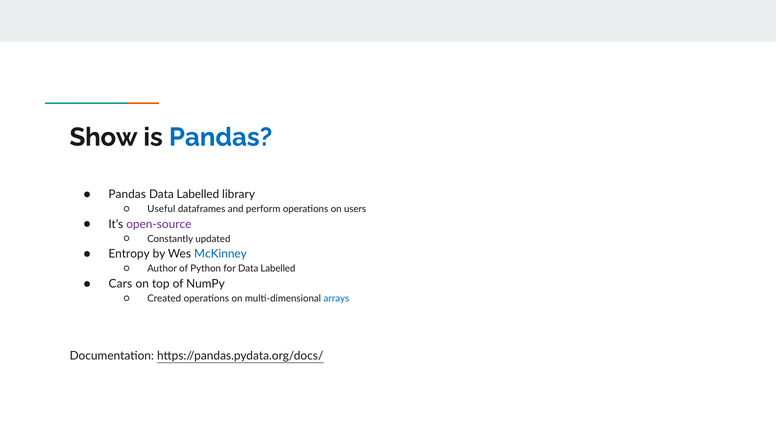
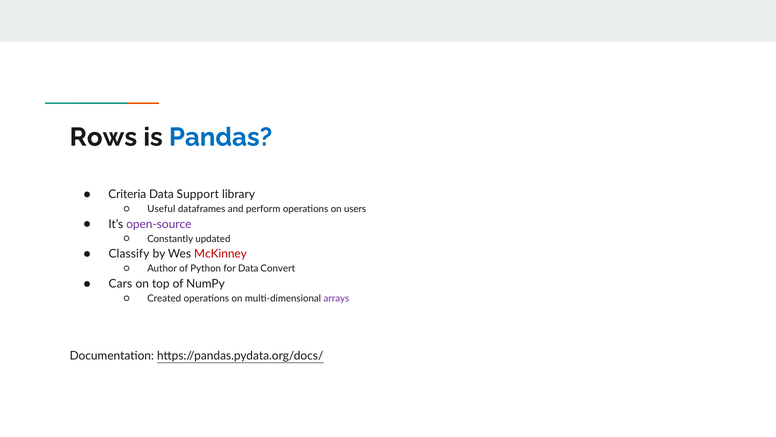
Show: Show -> Rows (103, 137)
Pandas: Pandas -> Criteria (127, 194)
Labelled: Labelled -> Support (198, 194)
Entropy: Entropy -> Classify (129, 254)
McKinney colour: blue -> red (220, 254)
for Data Labelled: Labelled -> Convert (278, 268)
arrays colour: blue -> purple (336, 298)
